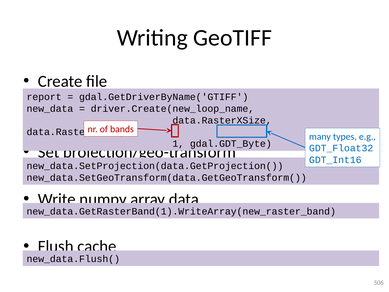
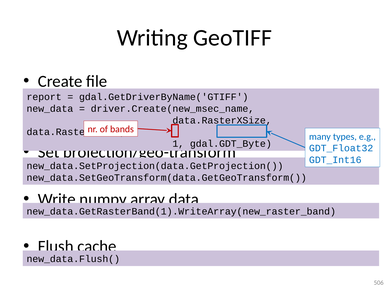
driver.Create(new_loop_name: driver.Create(new_loop_name -> driver.Create(new_msec_name (172, 109)
